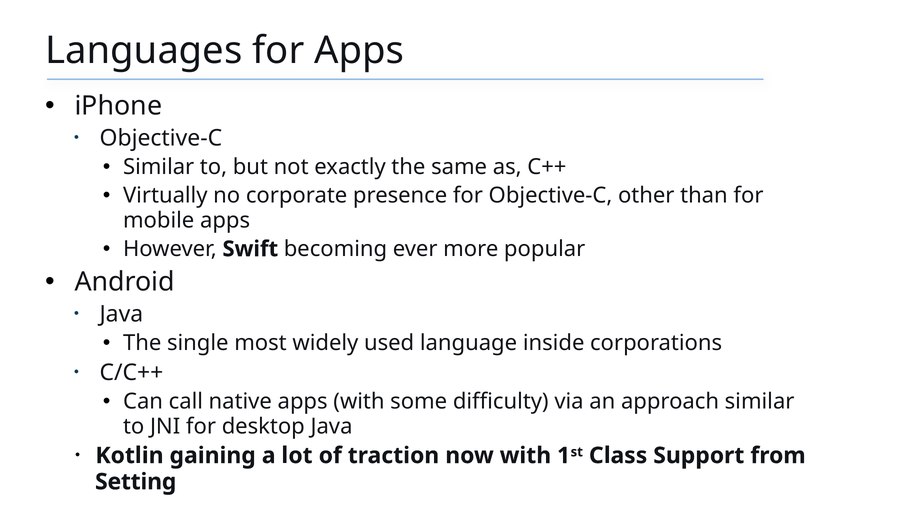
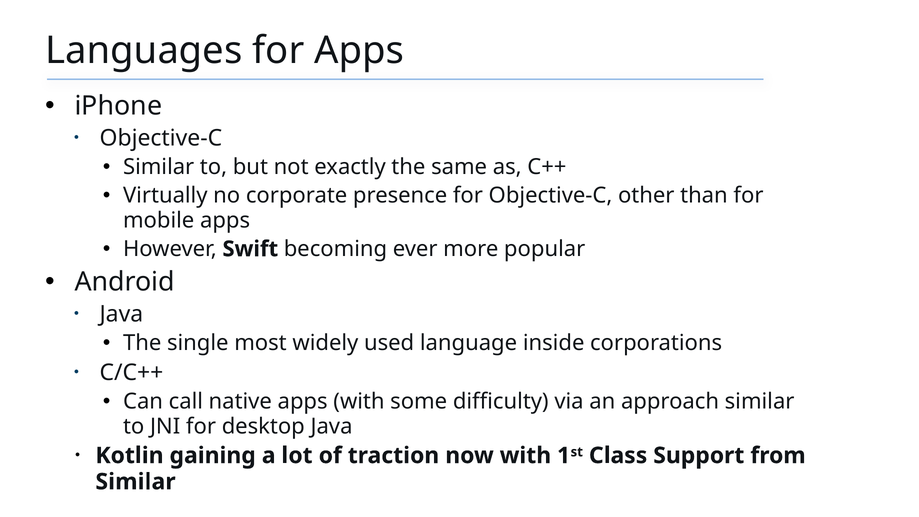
Setting: Setting -> Similar (136, 482)
